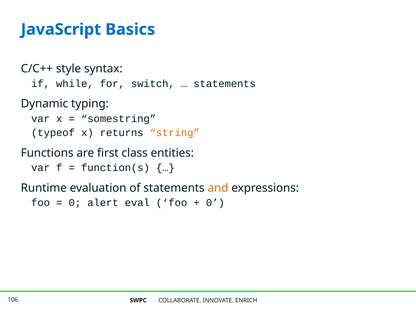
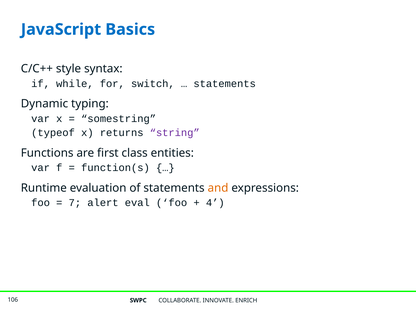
string colour: orange -> purple (175, 133)
0: 0 -> 7 (75, 203)
0: 0 -> 4 (215, 203)
